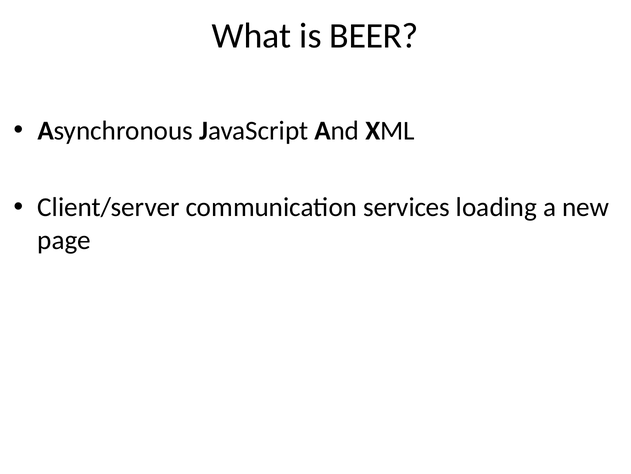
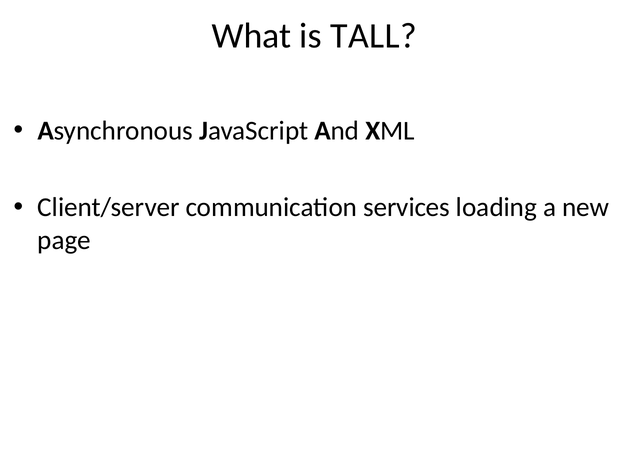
BEER: BEER -> TALL (374, 36)
